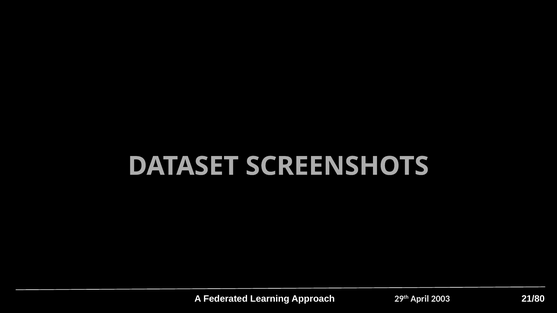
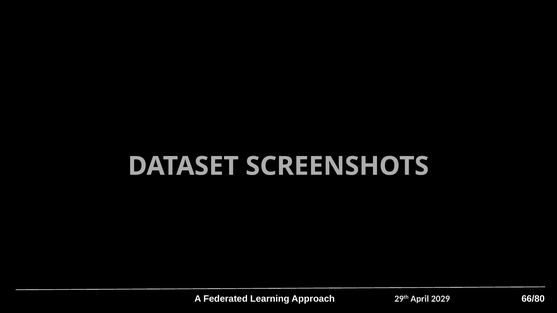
21/80: 21/80 -> 66/80 (533, 299)
2003: 2003 -> 2029 (441, 299)
